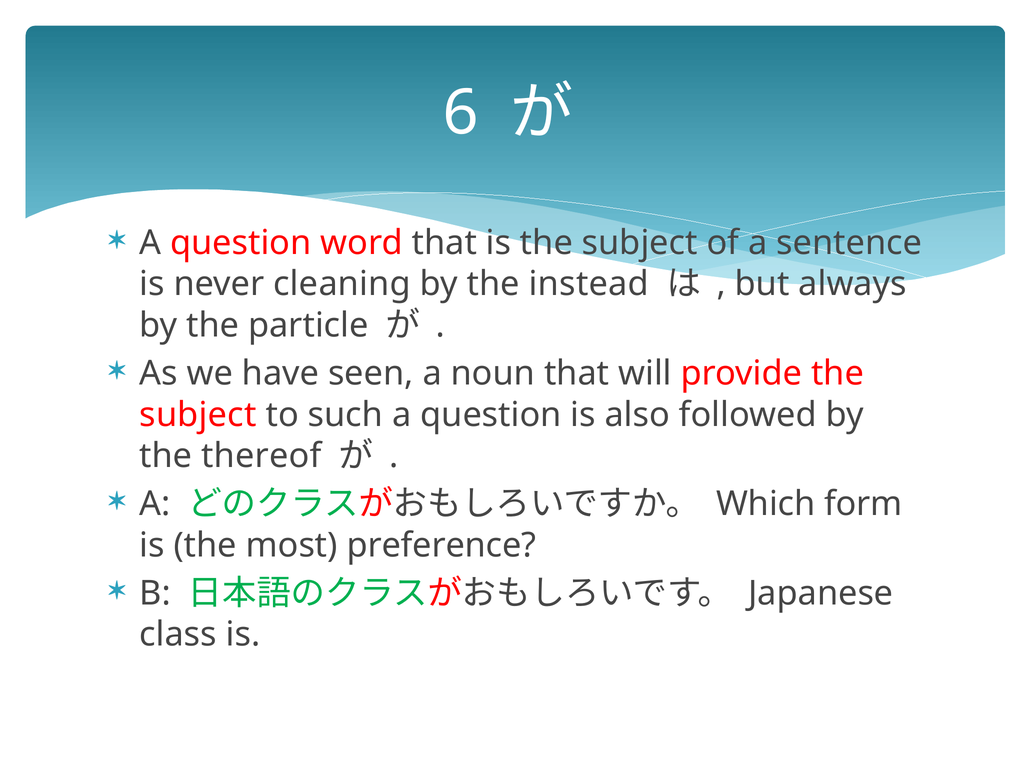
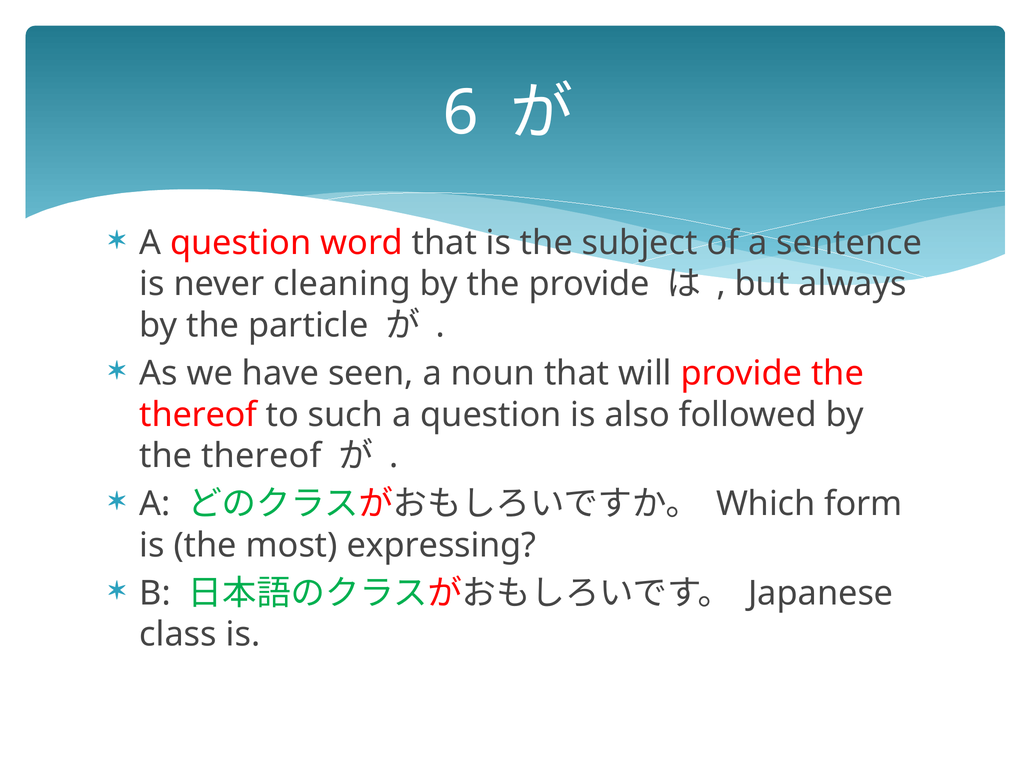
the instead: instead -> provide (589, 284)
subject: subject -> thereof (198, 414)
preference: preference -> expressing (442, 545)
